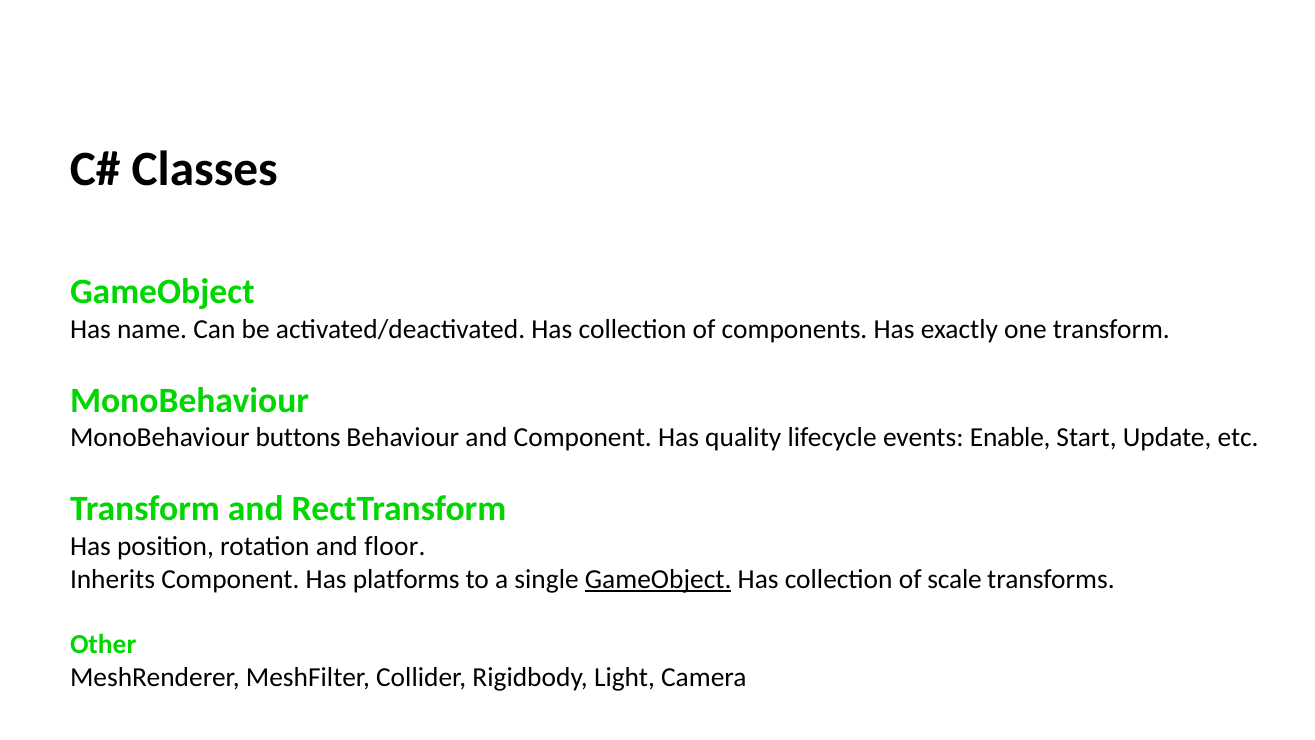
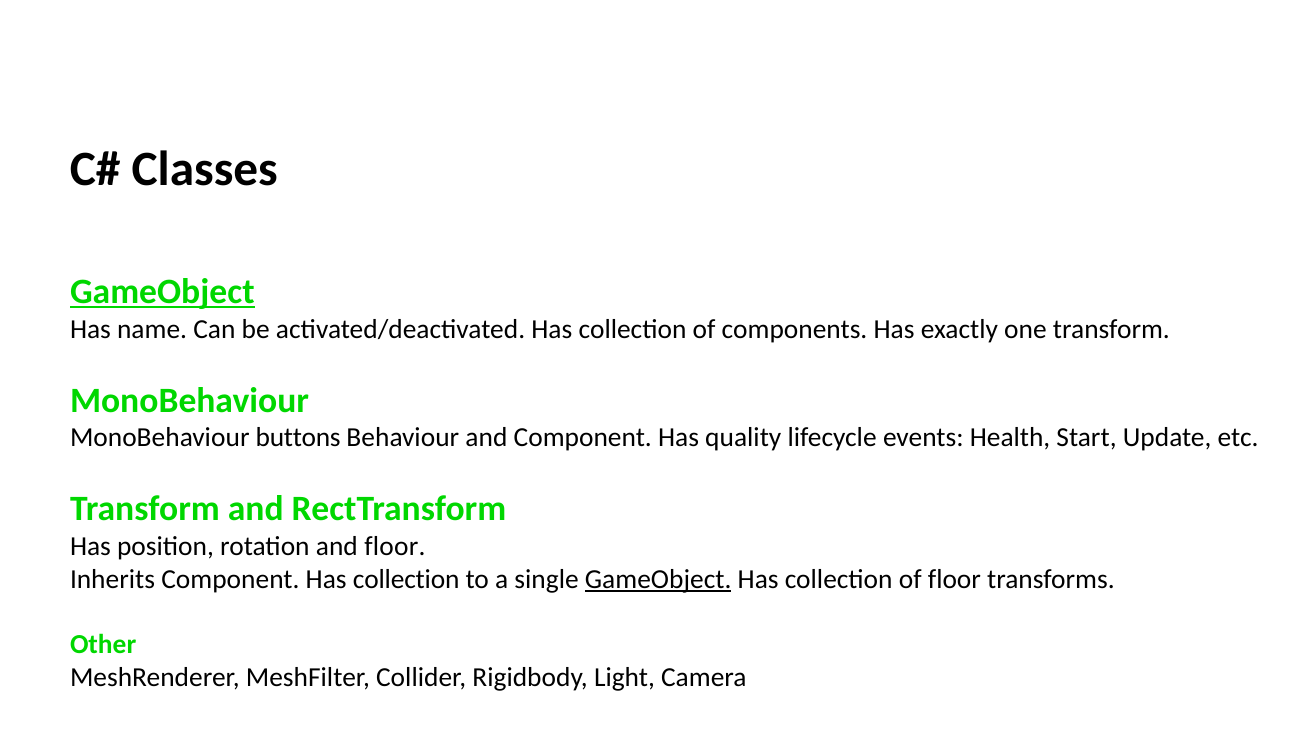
GameObject underline: none -> present (162, 292)
Enable: Enable -> Health (1010, 437)
Component Has platforms: platforms -> collection (406, 579)
of scale: scale -> floor (954, 579)
